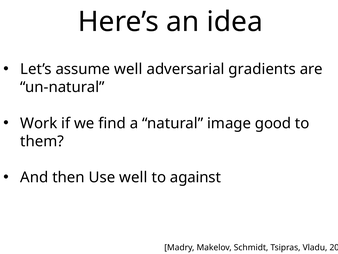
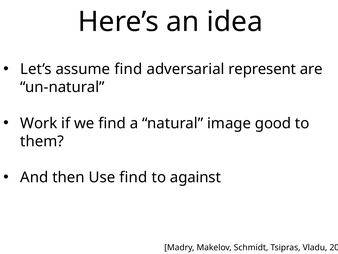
assume well: well -> find (128, 69)
gradients: gradients -> represent (262, 69)
Use well: well -> find (133, 177)
